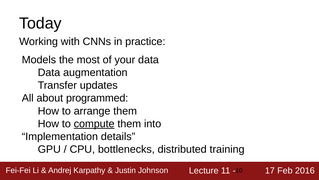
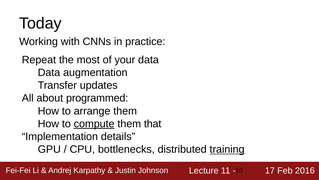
Models: Models -> Repeat (39, 60)
into: into -> that (153, 123)
training underline: none -> present (227, 149)
